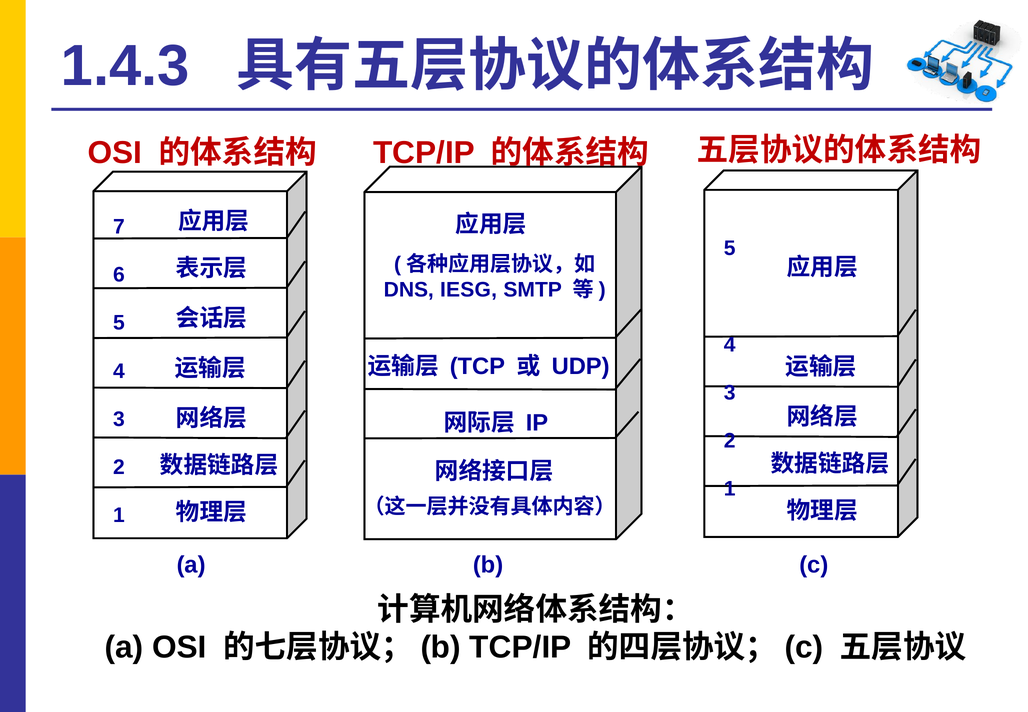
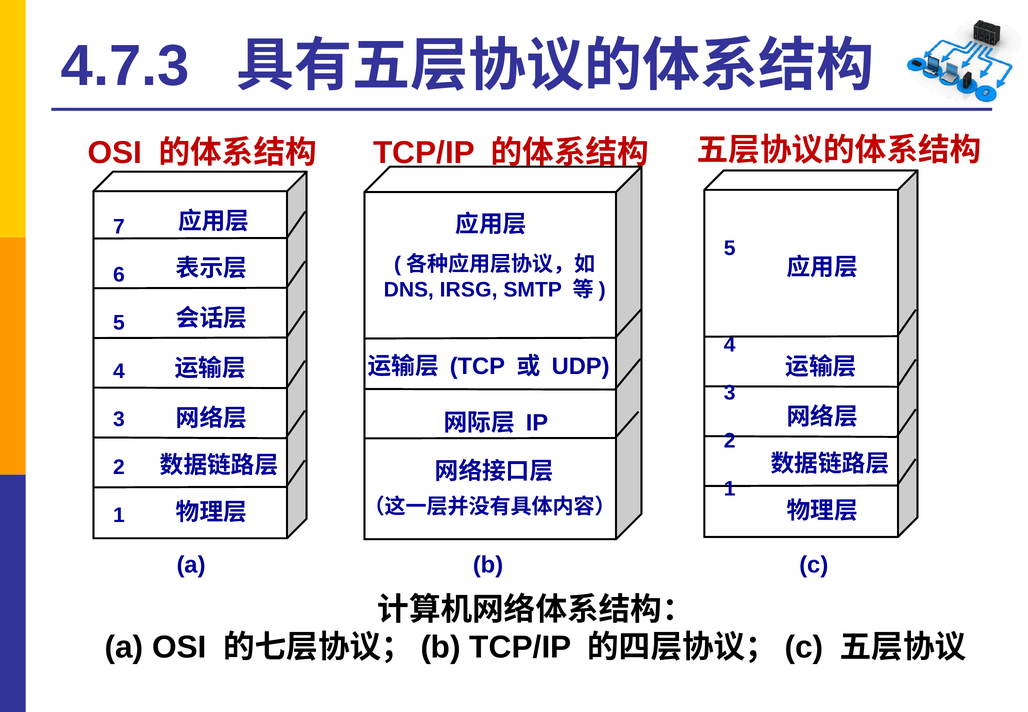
1.4.3: 1.4.3 -> 4.7.3 (125, 66)
IESG: IESG -> IRSG (469, 289)
